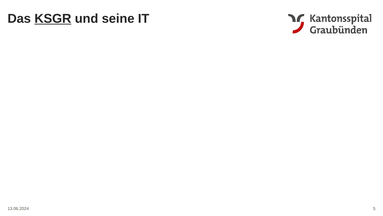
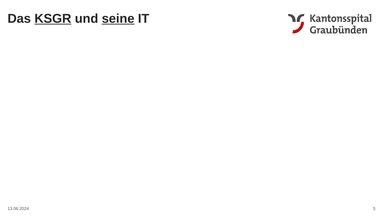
seine underline: none -> present (118, 19)
